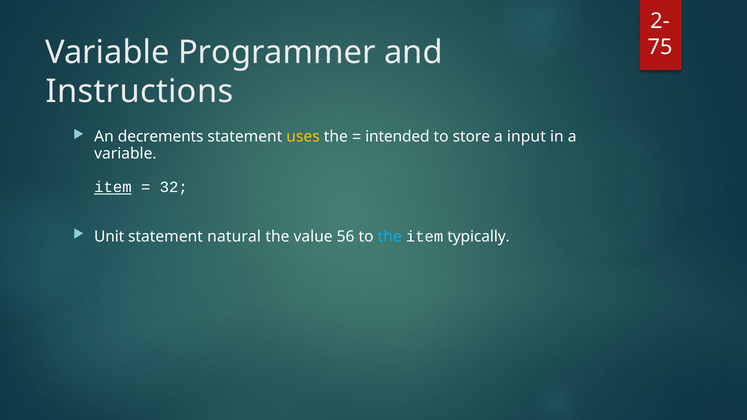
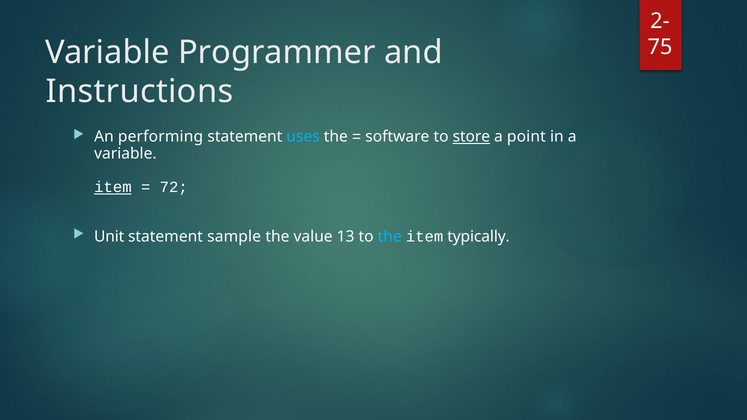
decrements: decrements -> performing (161, 137)
uses colour: yellow -> light blue (303, 137)
intended: intended -> software (397, 137)
store underline: none -> present (471, 137)
input: input -> point (526, 137)
32: 32 -> 72 (174, 187)
natural: natural -> sample (234, 237)
56: 56 -> 13 (346, 237)
